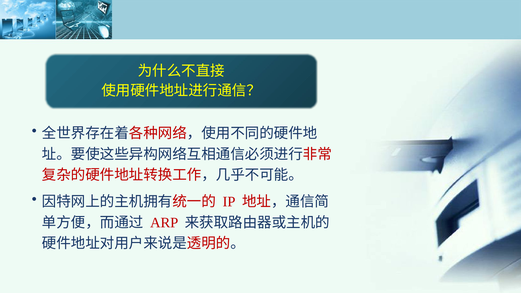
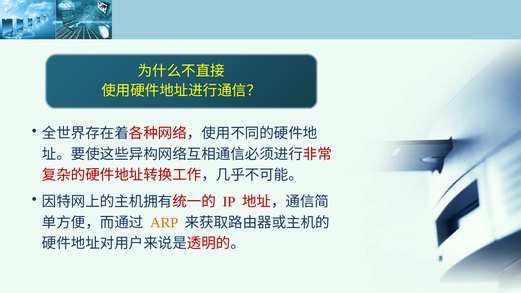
ARP colour: red -> orange (164, 223)
